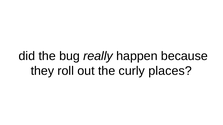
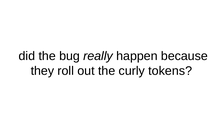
places: places -> tokens (170, 71)
